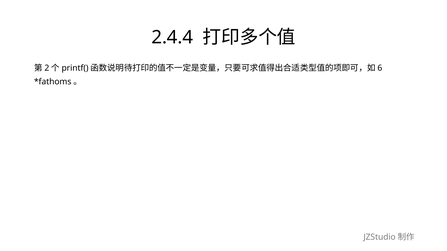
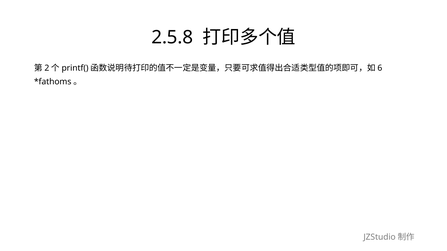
2.4.4: 2.4.4 -> 2.5.8 (172, 38)
